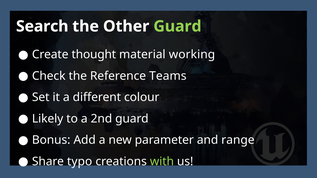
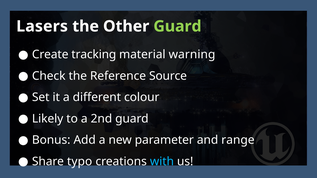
Search: Search -> Lasers (42, 26)
thought: thought -> tracking (94, 55)
working: working -> warning (192, 55)
Teams: Teams -> Source (168, 76)
with colour: light green -> light blue (162, 162)
